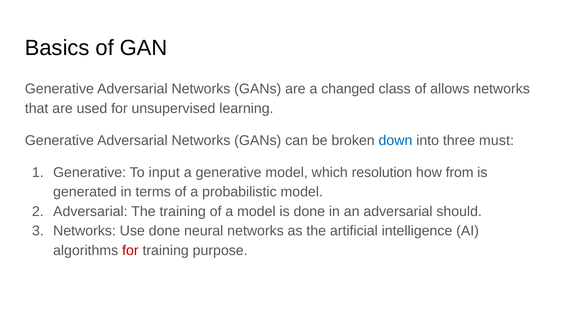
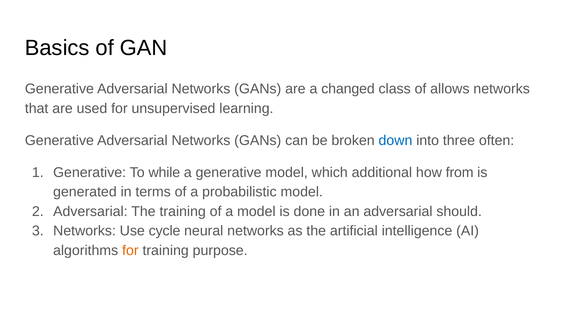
must: must -> often (497, 140)
input: input -> while (164, 172)
resolution: resolution -> additional (382, 172)
Use done: done -> cycle (165, 231)
for colour: red -> orange (130, 250)
